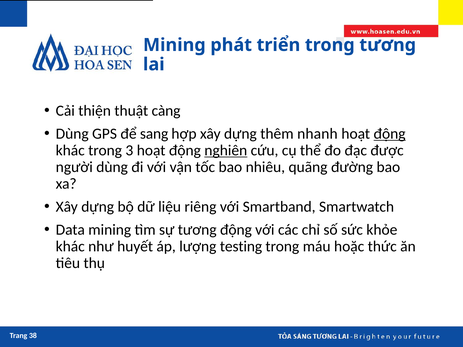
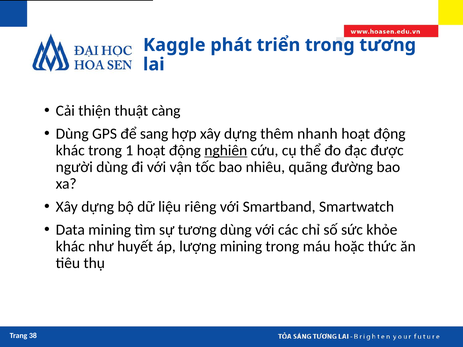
Mining: Mining -> Kaggle (174, 45)
động underline: present -> none (390, 134)
3: 3 -> 1 (129, 150)
tương động: động -> dùng (236, 230)
lượng testing: testing -> mining (241, 247)
